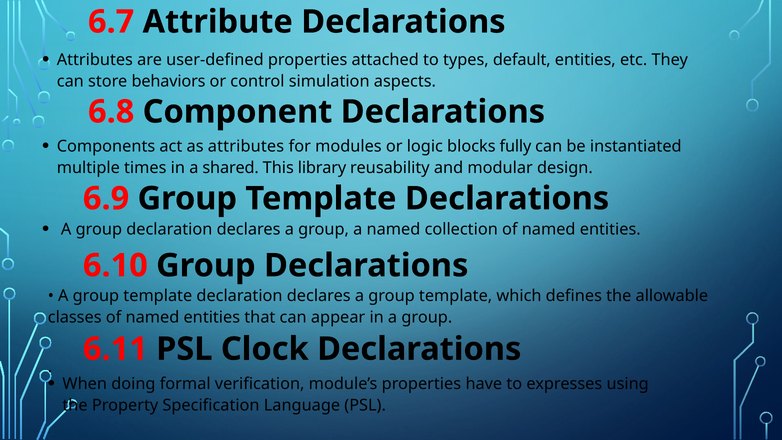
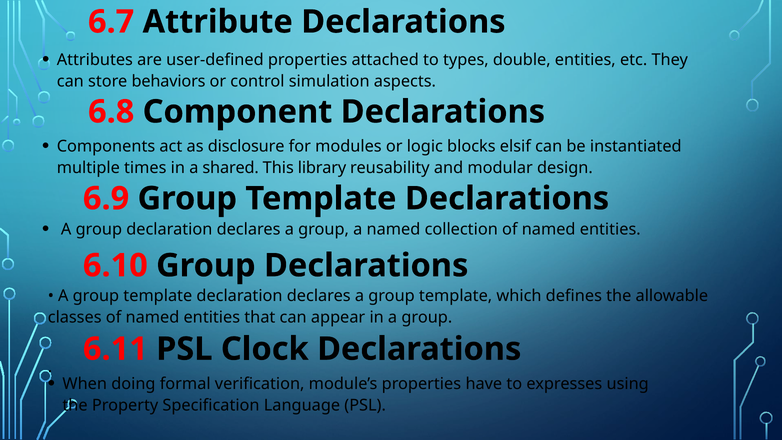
default: default -> double (522, 60)
as attributes: attributes -> disclosure (246, 146)
fully: fully -> elsif (515, 146)
